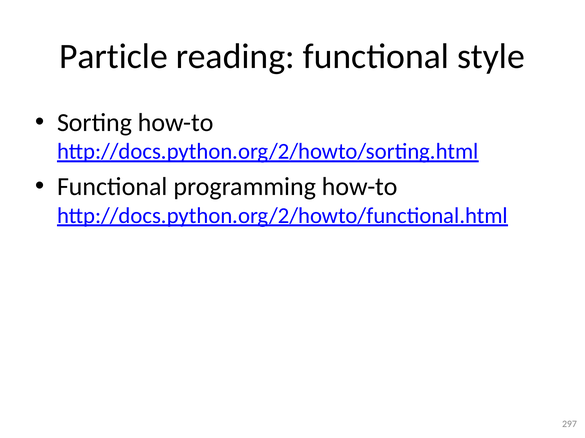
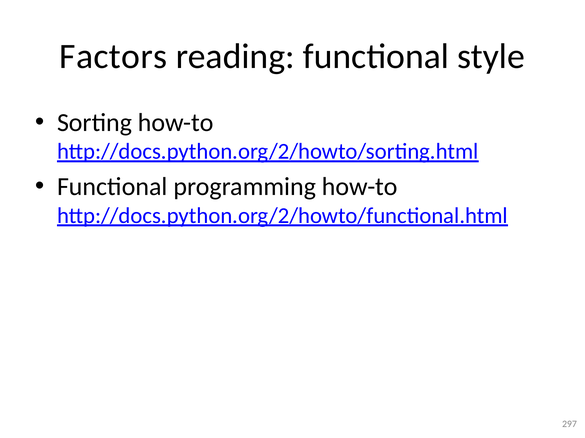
Particle: Particle -> Factors (113, 57)
